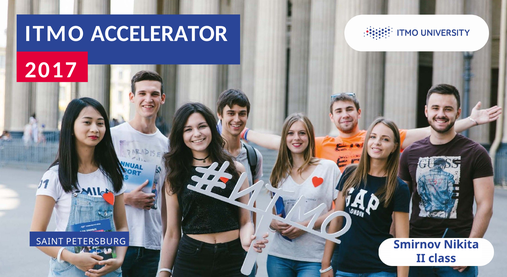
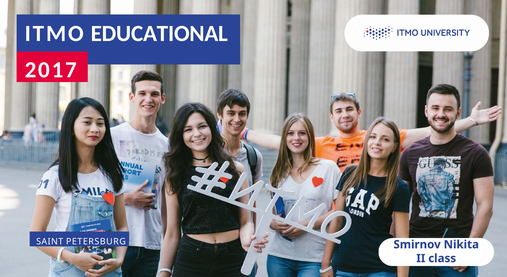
ACCELERATOR: ACCELERATOR -> EDUCATIONAL (159, 34)
